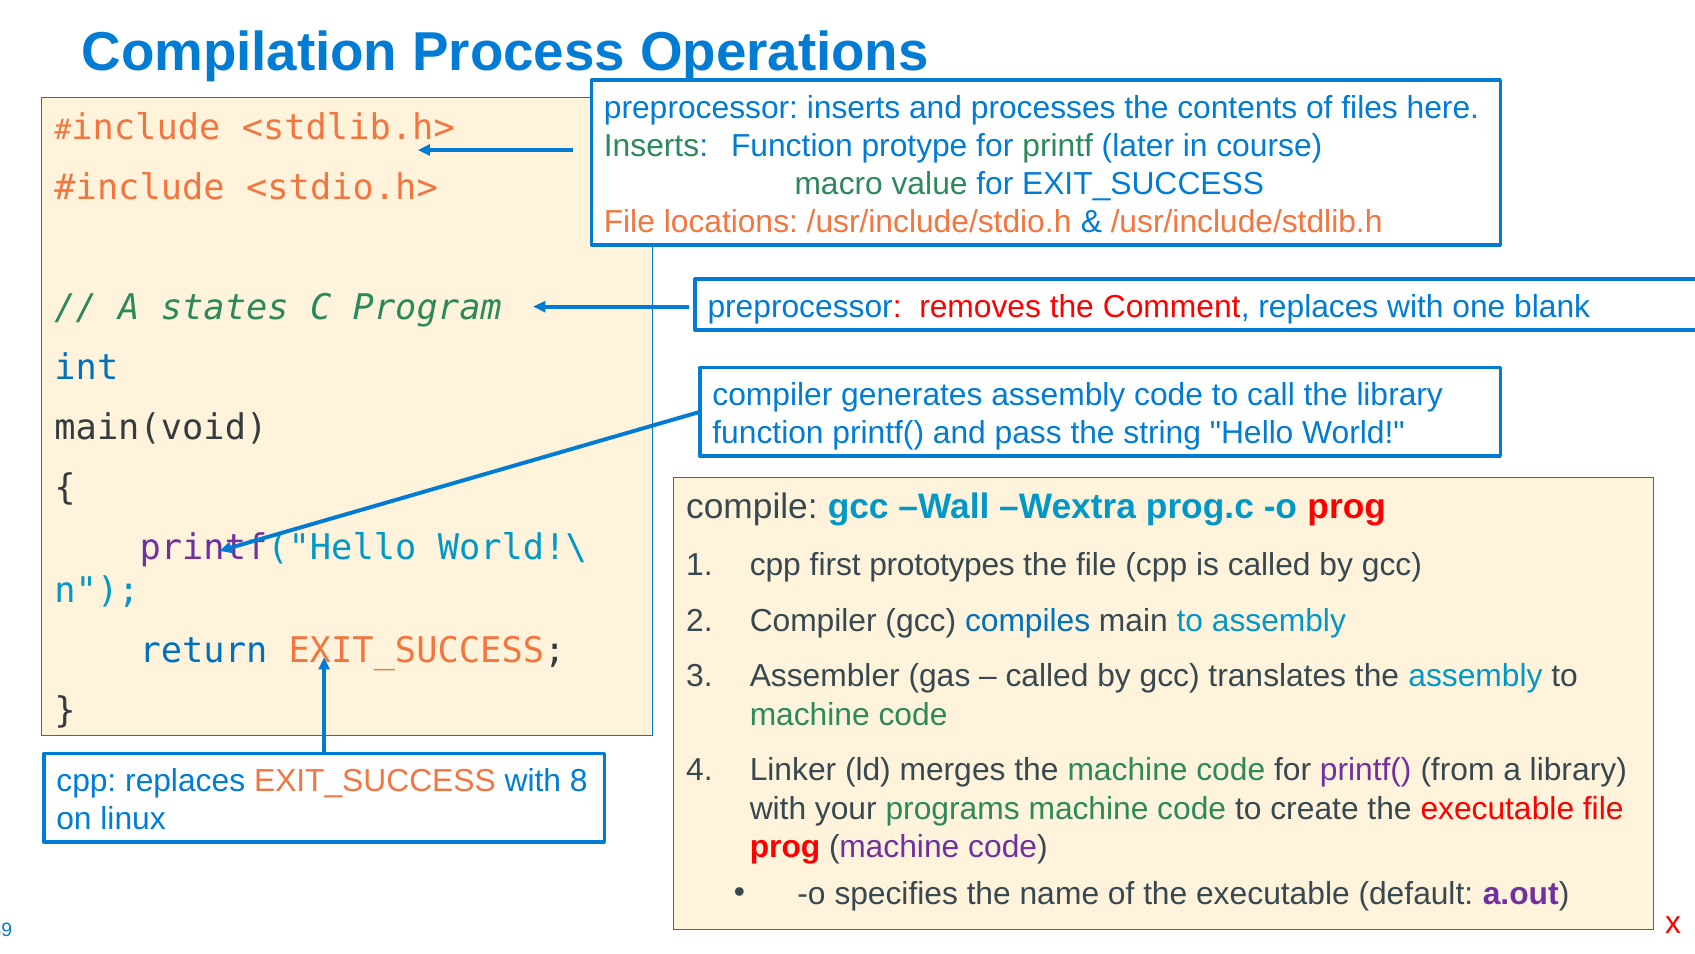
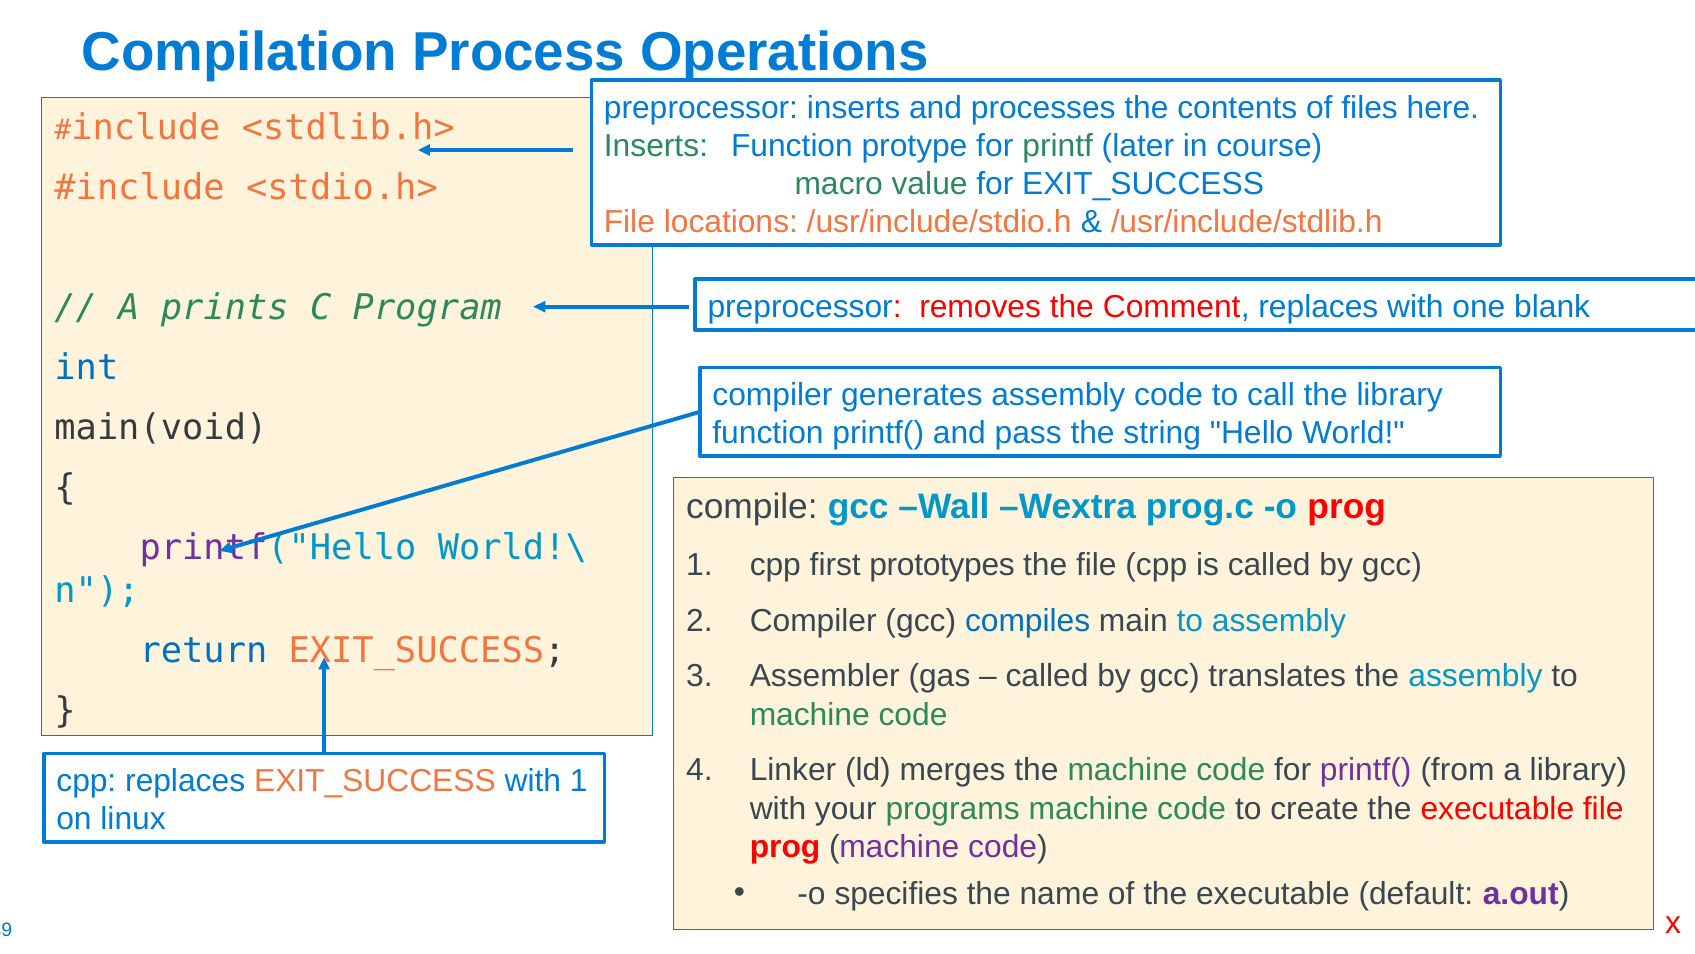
states: states -> prints (225, 308)
with 8: 8 -> 1 (579, 781)
